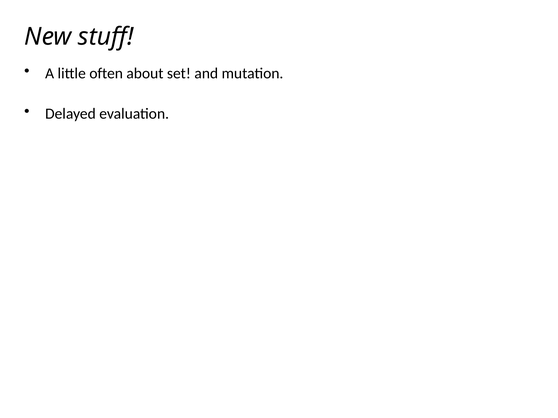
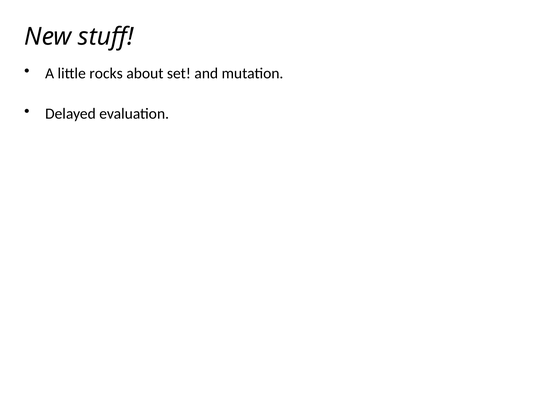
often: often -> rocks (106, 74)
